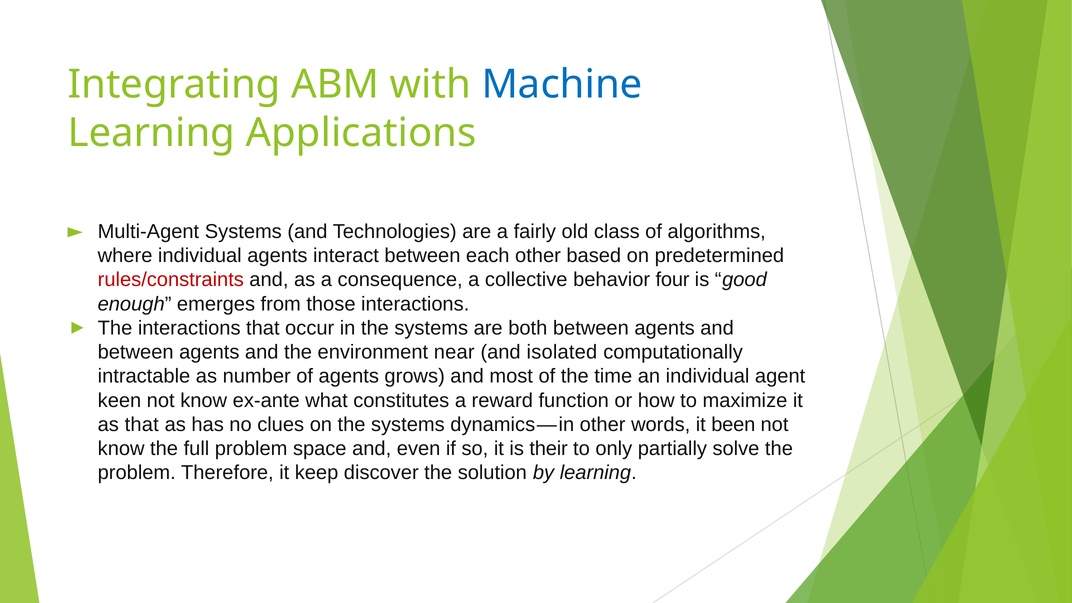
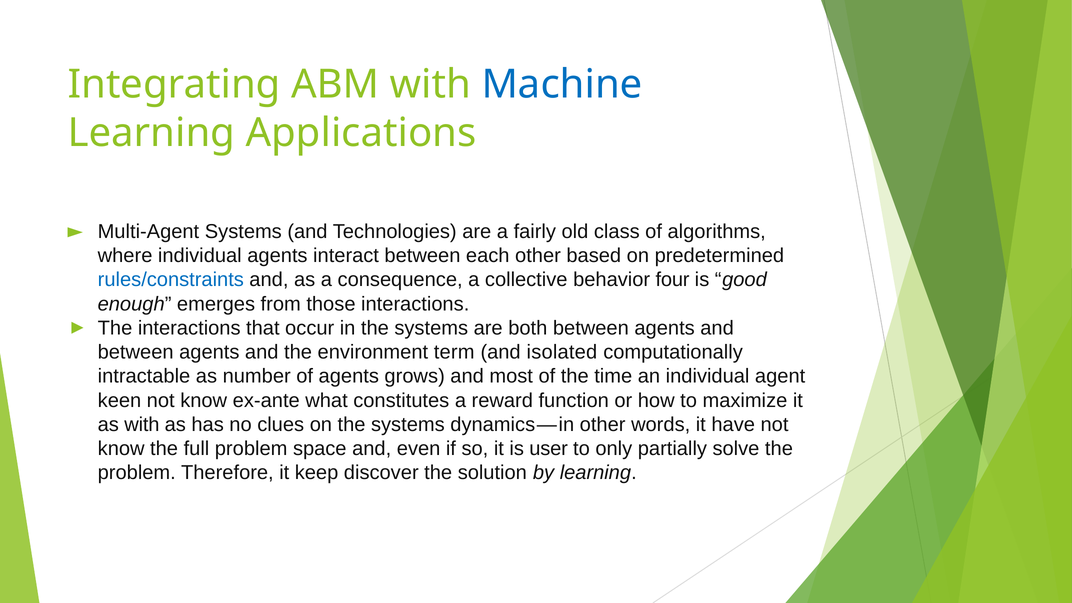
rules/constraints colour: red -> blue (171, 280)
near: near -> term (454, 352)
as that: that -> with (142, 425)
been: been -> have (733, 425)
their: their -> user (549, 449)
